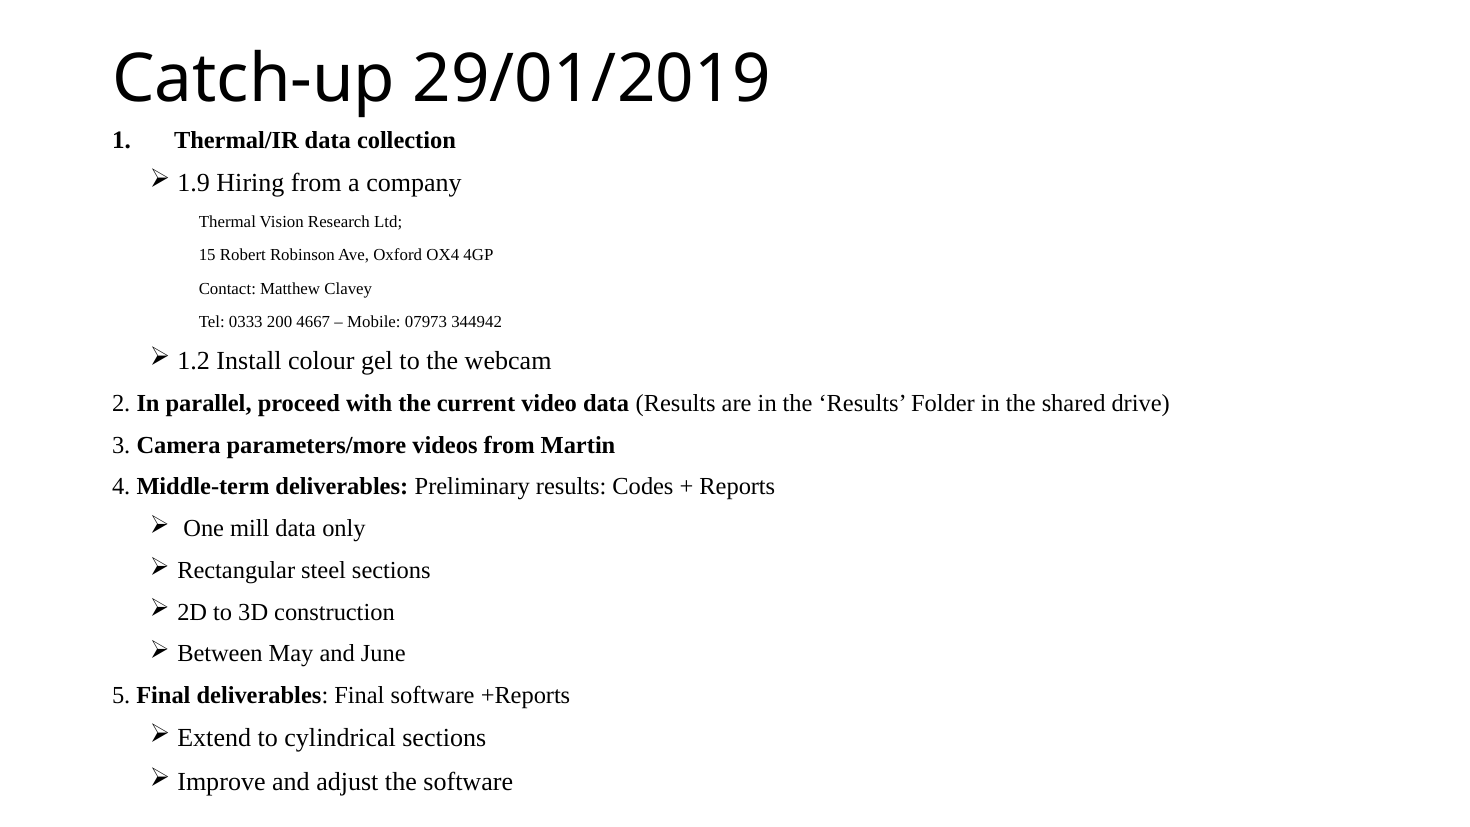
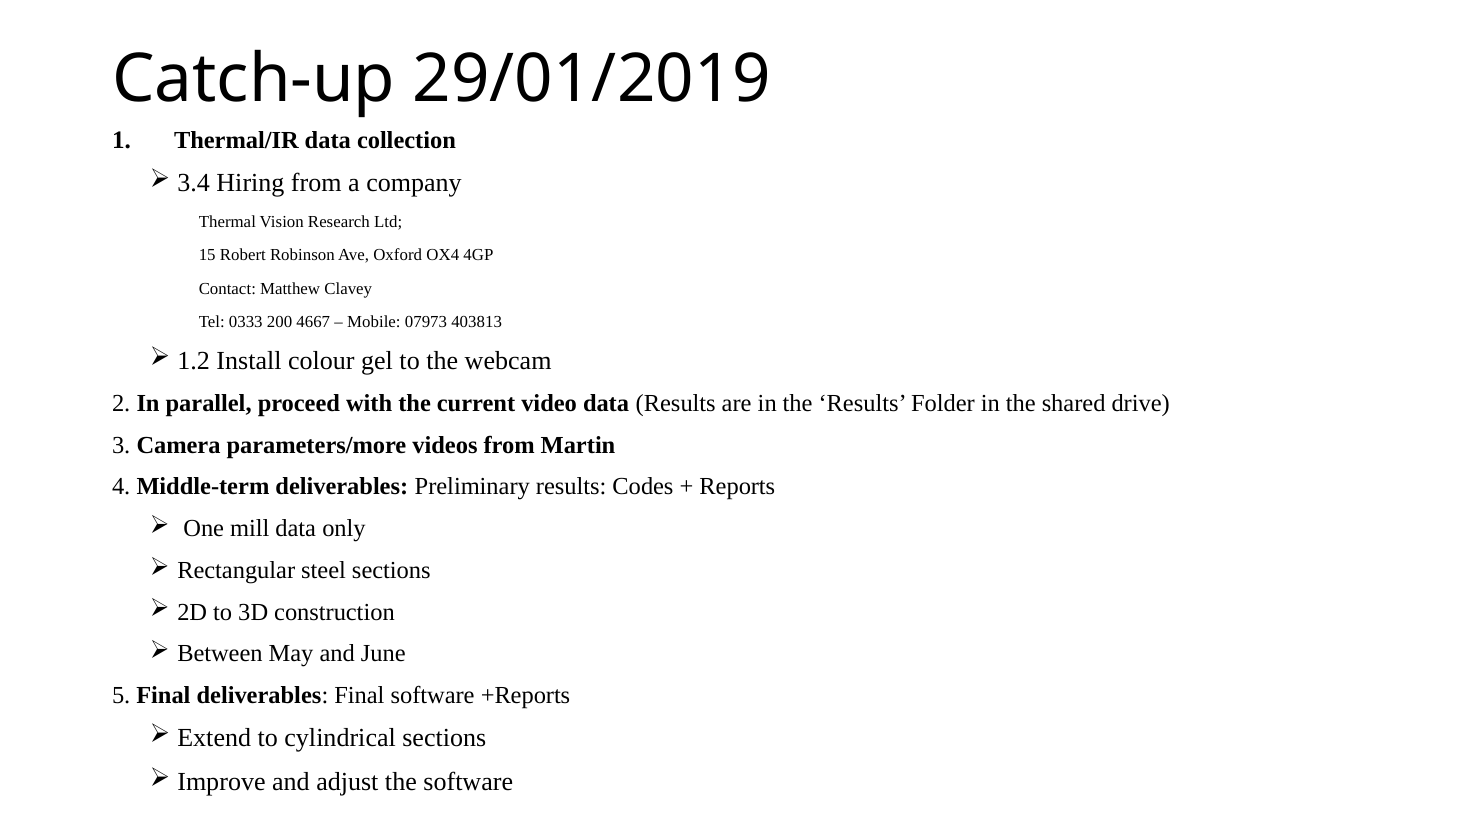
1.9: 1.9 -> 3.4 (194, 183)
344942: 344942 -> 403813 (477, 322)
